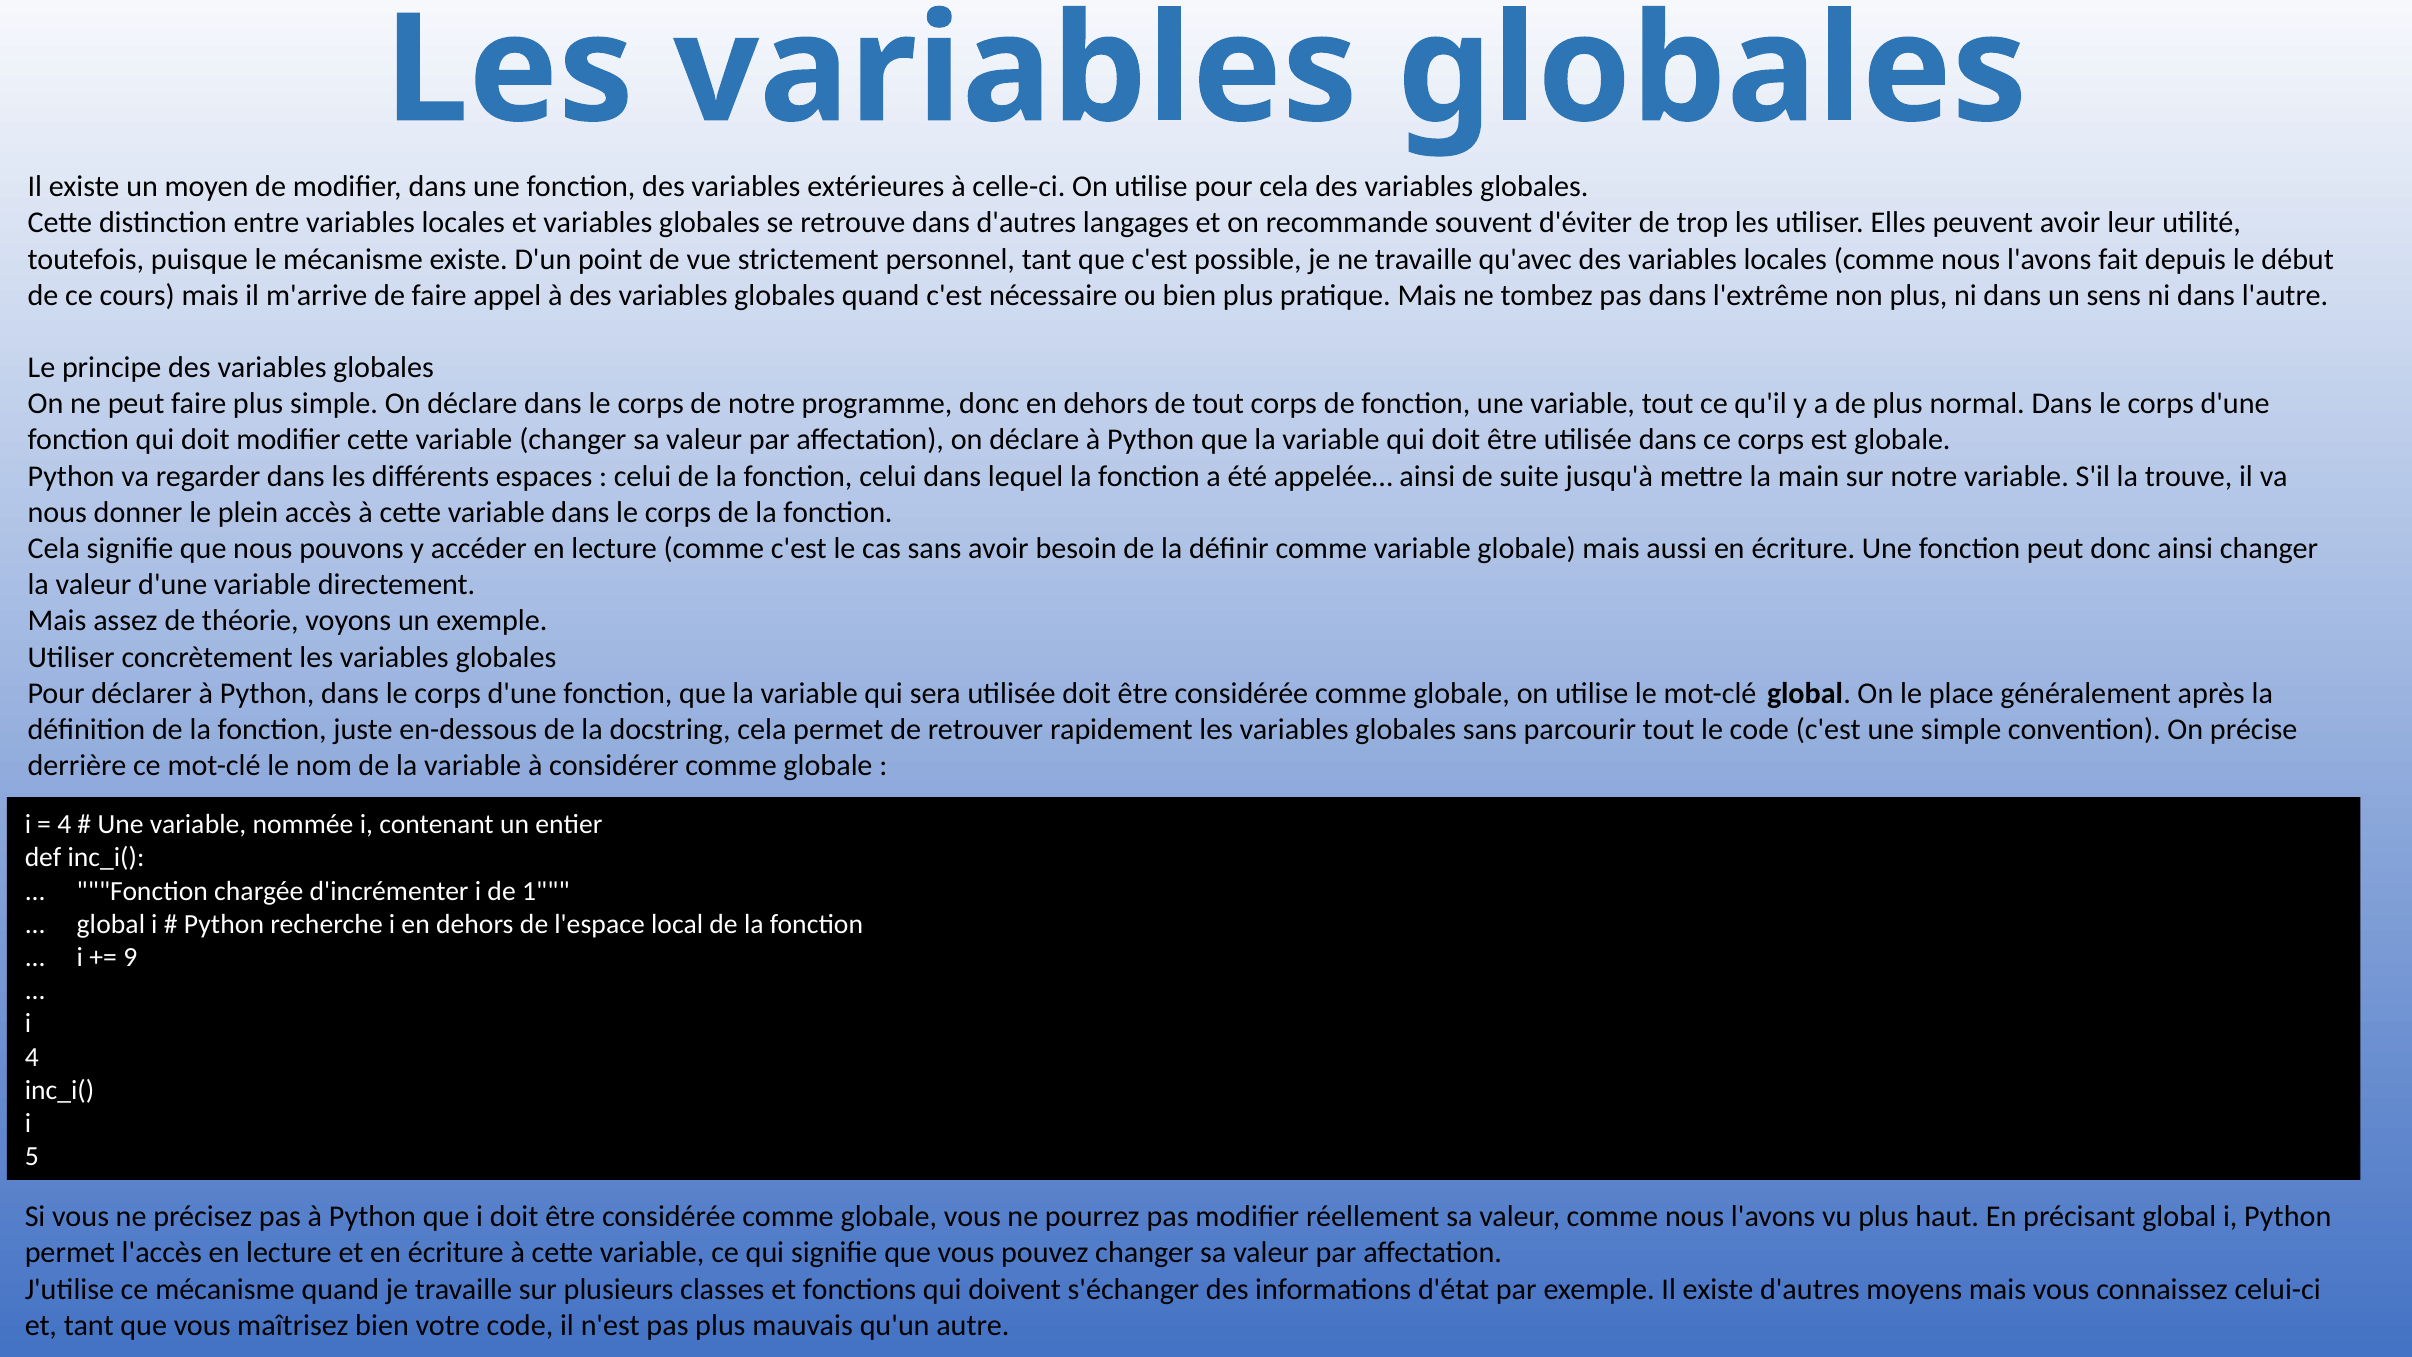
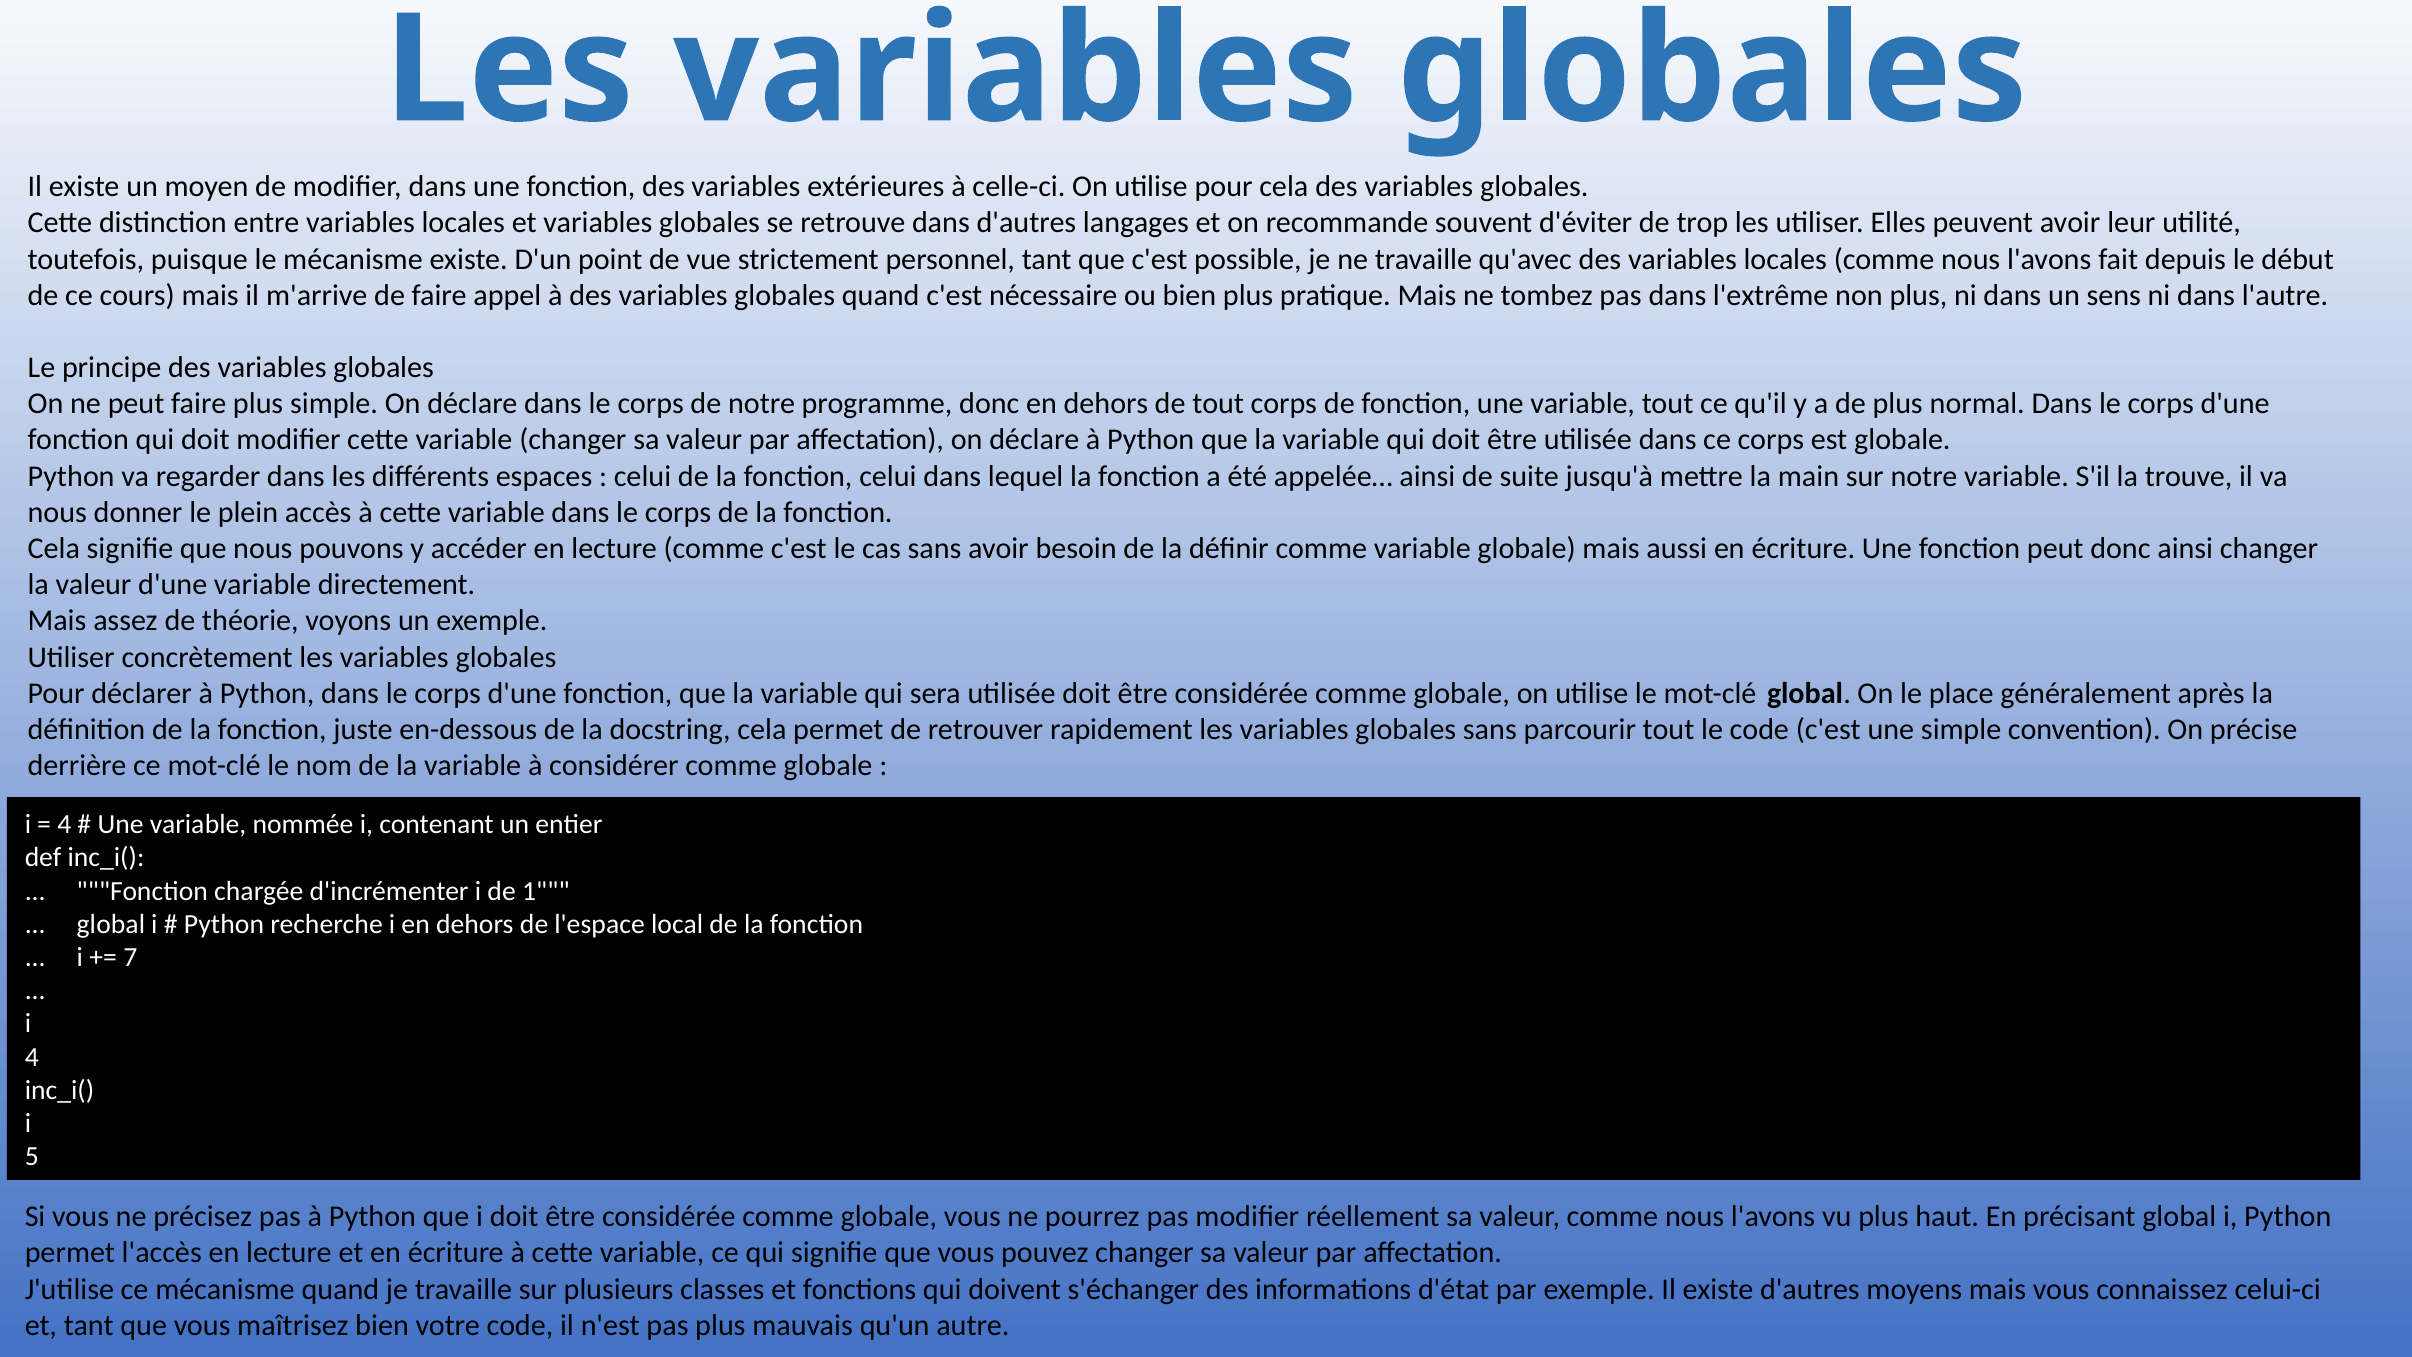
9: 9 -> 7 (130, 957)
